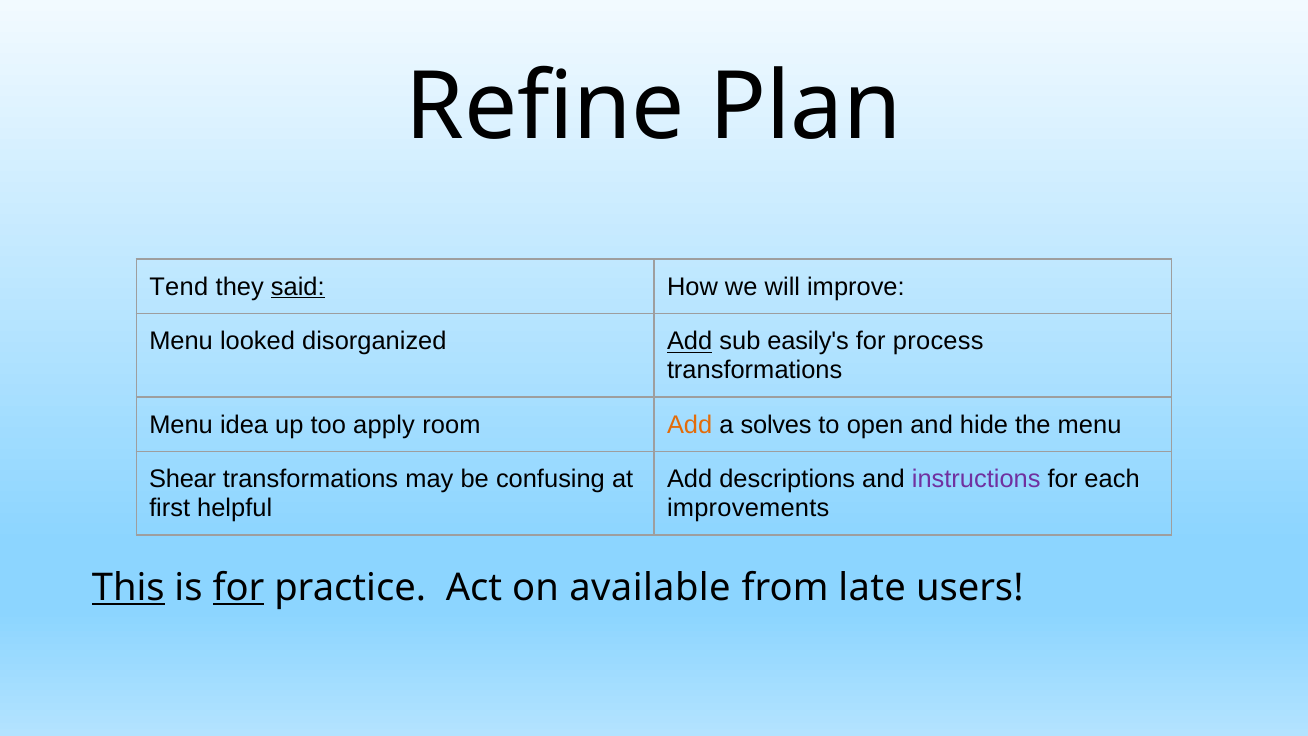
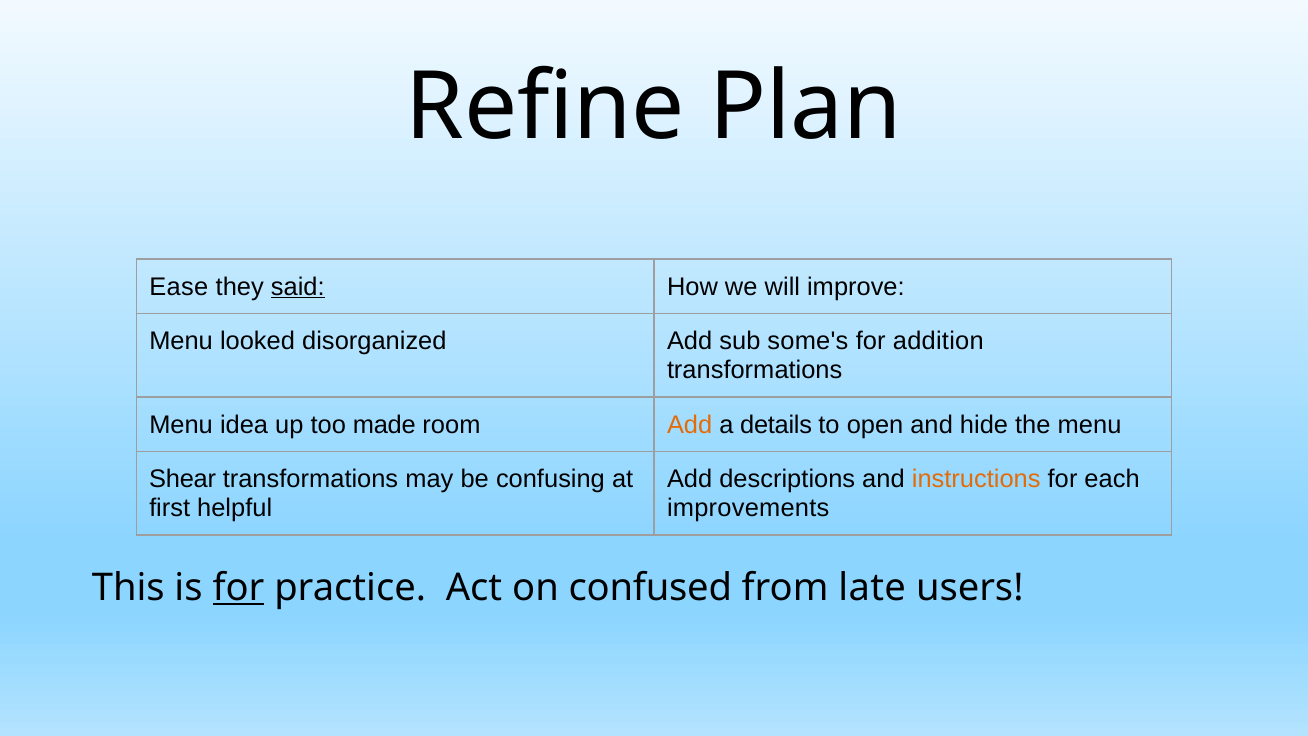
Tend: Tend -> Ease (179, 287)
Add underline: present -> none (690, 341)
easily's: easily's -> some's (808, 341)
process: process -> addition (938, 341)
apply: apply -> made (384, 425)
solves: solves -> details (776, 425)
instructions colour: purple -> orange (976, 479)
This underline: present -> none (128, 587)
available: available -> confused (650, 587)
